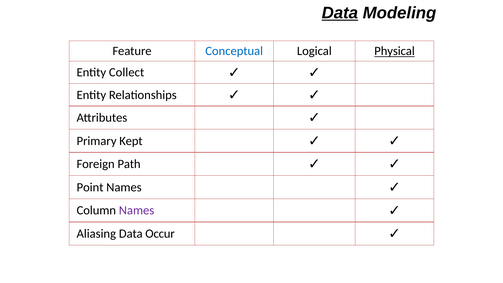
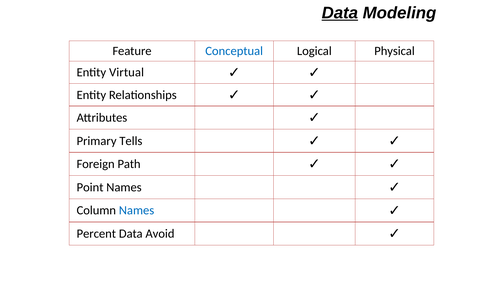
Physical underline: present -> none (395, 51)
Collect: Collect -> Virtual (127, 72)
Kept: Kept -> Tells (131, 141)
Names colour: purple -> blue (137, 210)
Aliasing: Aliasing -> Percent (96, 234)
Occur: Occur -> Avoid (160, 234)
